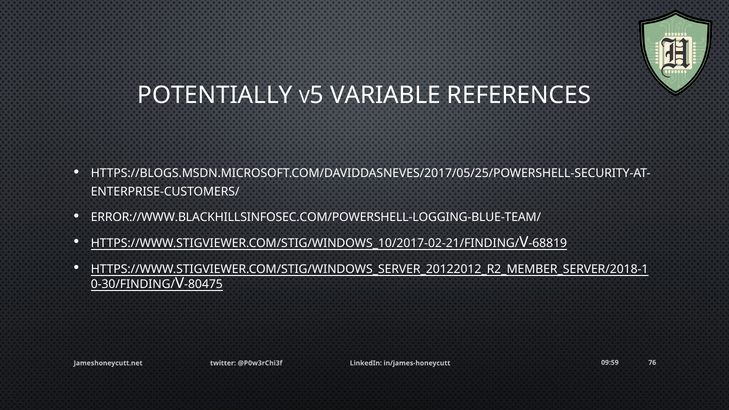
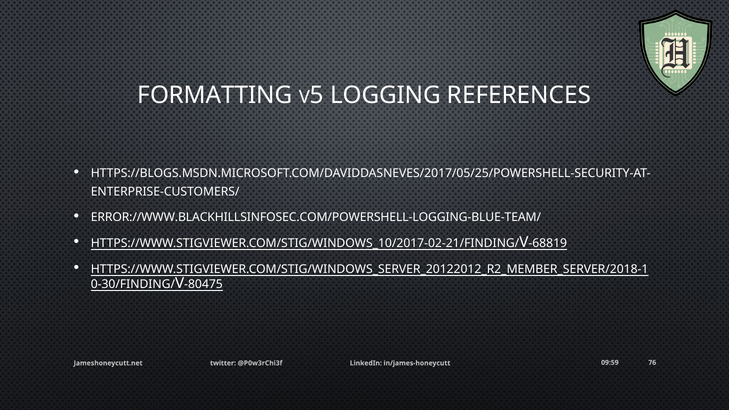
POTENTIALLY: POTENTIALLY -> FORMATTING (215, 95)
VARIABLE: VARIABLE -> LOGGING (385, 95)
